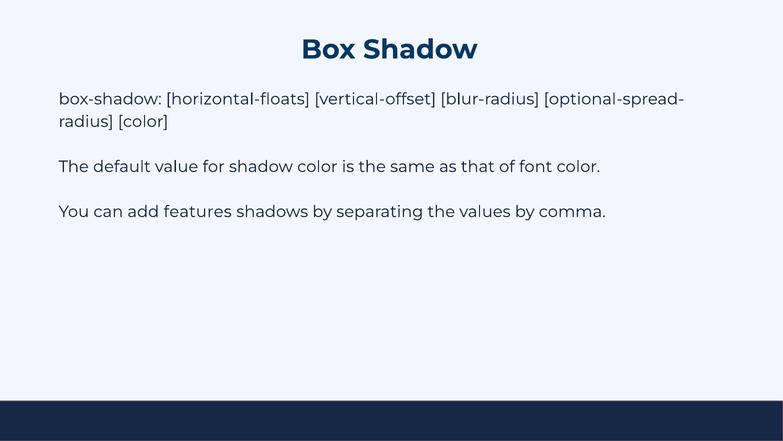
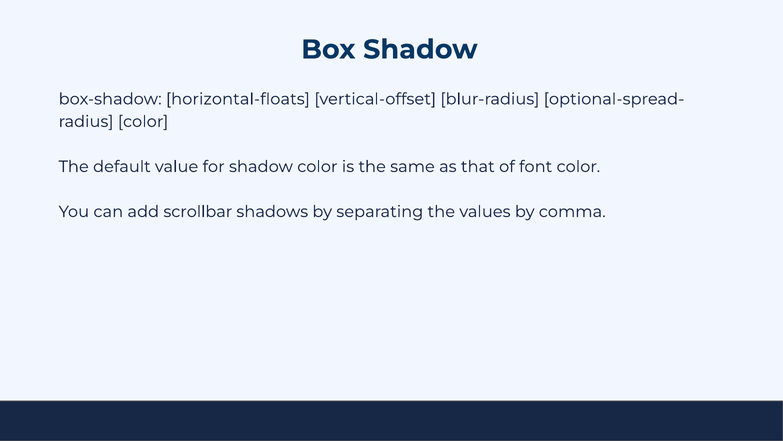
features: features -> scrollbar (198, 211)
